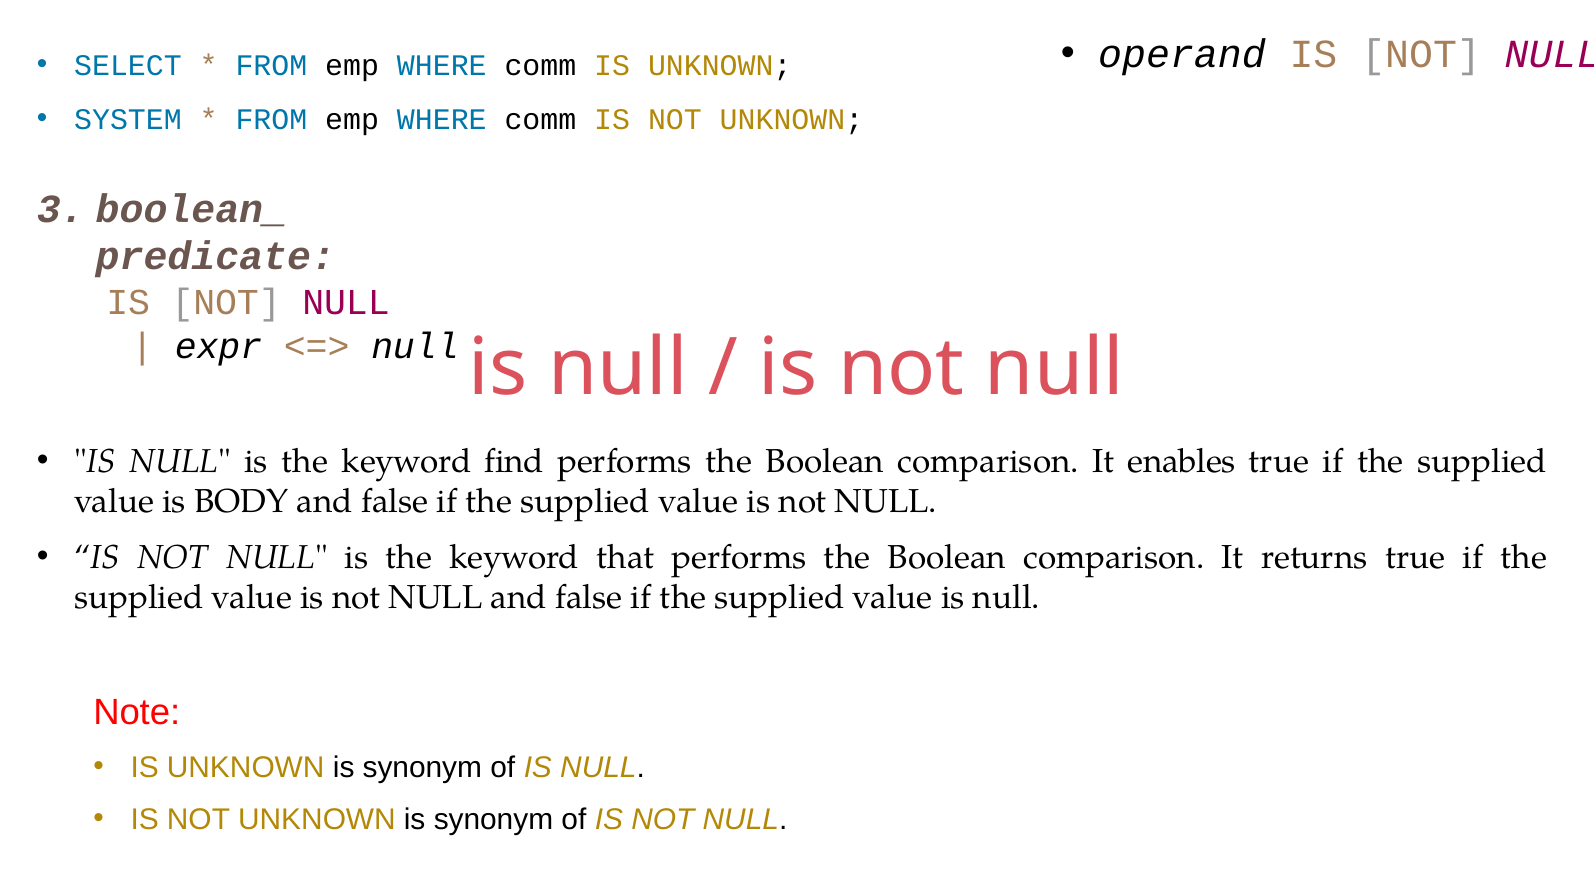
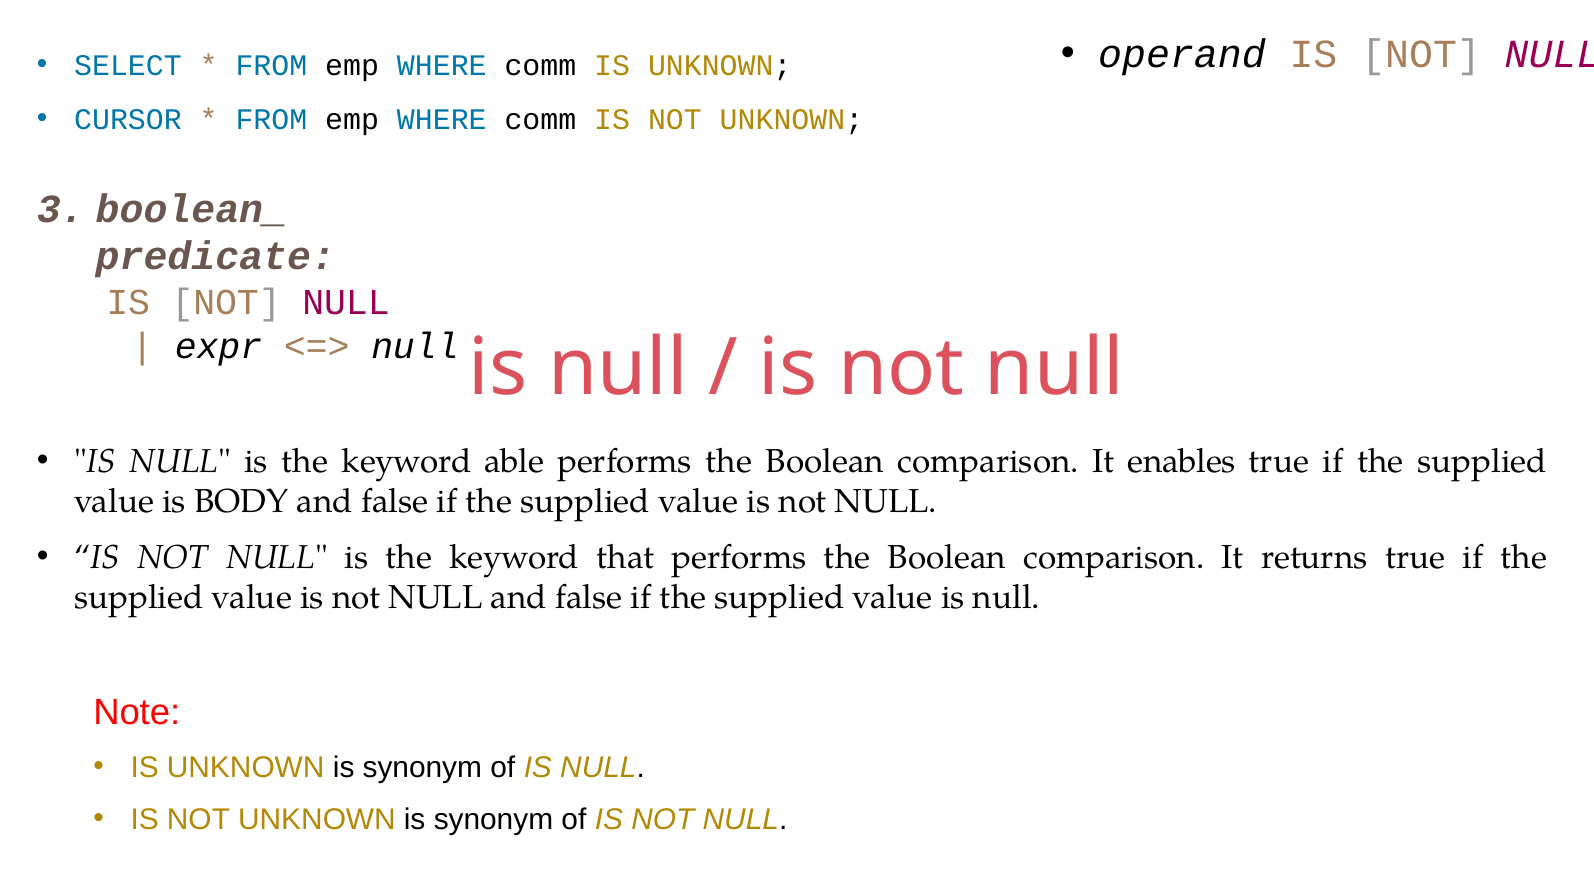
SYSTEM: SYSTEM -> CURSOR (128, 119)
find: find -> able (514, 462)
